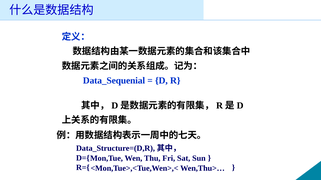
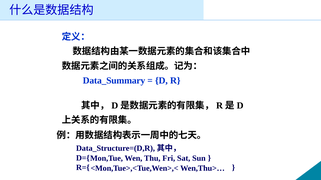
Data_Sequenial: Data_Sequenial -> Data_Summary (114, 81)
